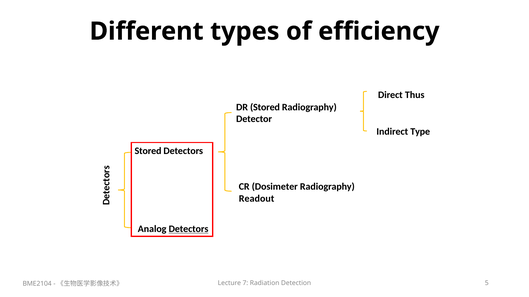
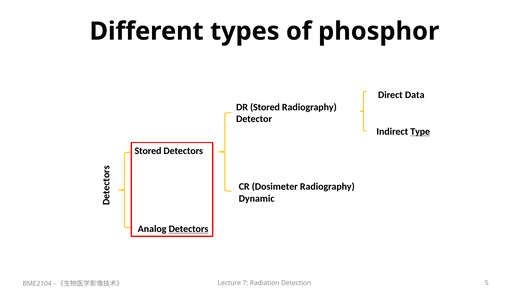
efficiency: efficiency -> phosphor (379, 31)
Thus: Thus -> Data (415, 95)
Type underline: none -> present (420, 132)
Readout: Readout -> Dynamic (257, 199)
